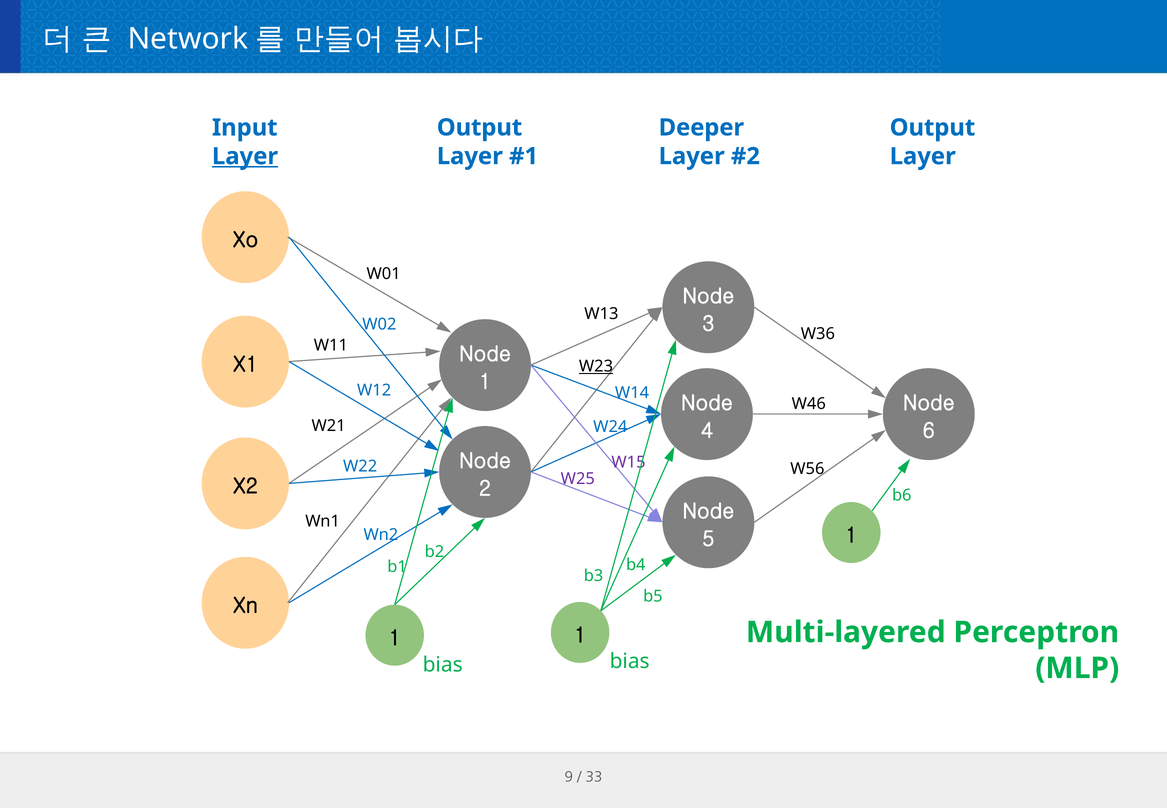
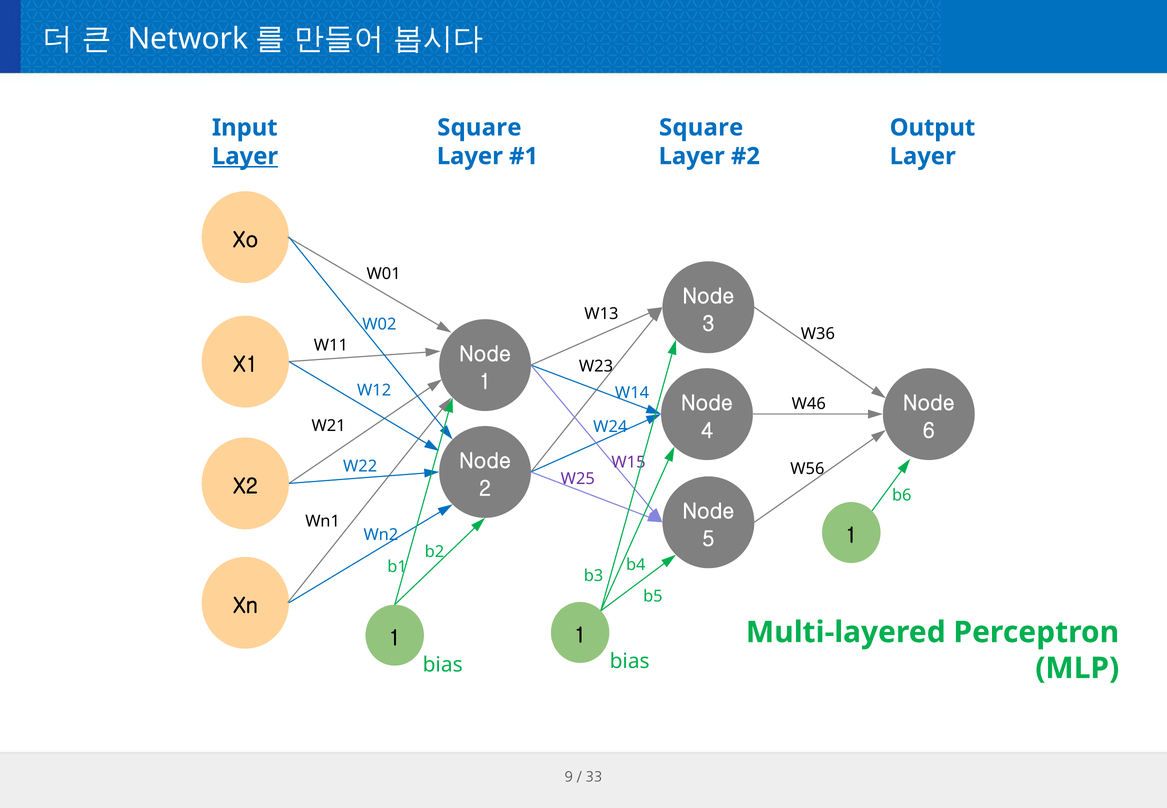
Output: Output -> Square (479, 128)
Deeper: Deeper -> Square (701, 128)
W23 underline: present -> none (596, 366)
